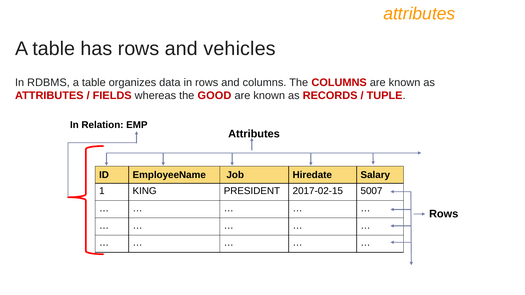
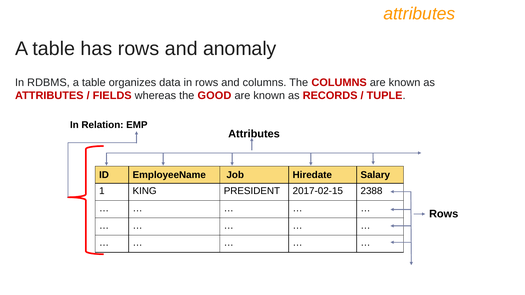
vehicles: vehicles -> anomaly (240, 49)
5007: 5007 -> 2388 (371, 191)
